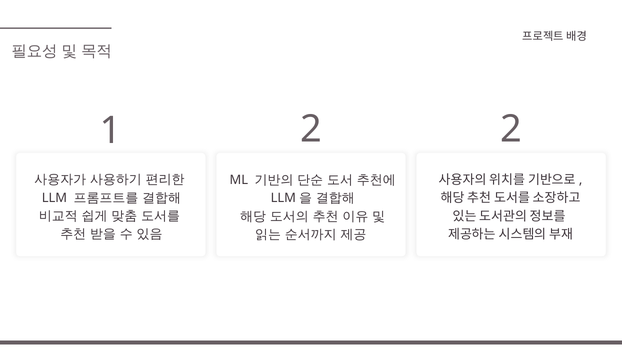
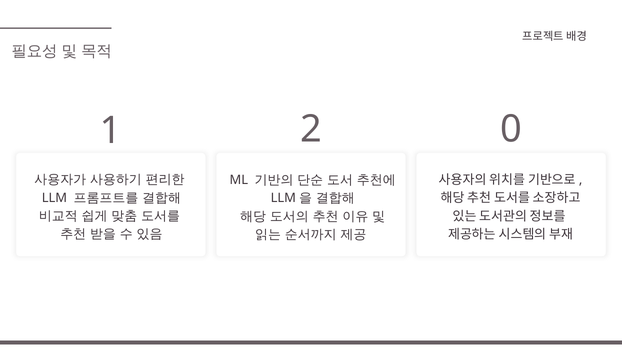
2 2: 2 -> 0 (511, 129)
